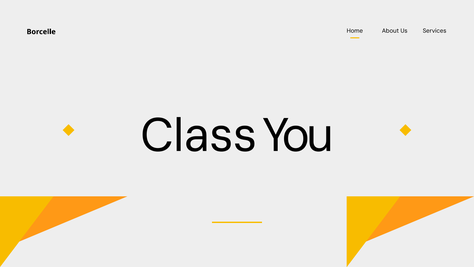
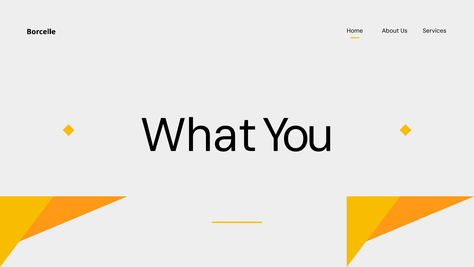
Class: Class -> What (199, 136)
